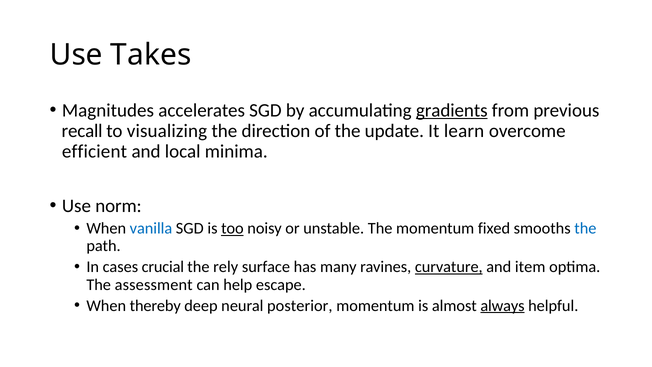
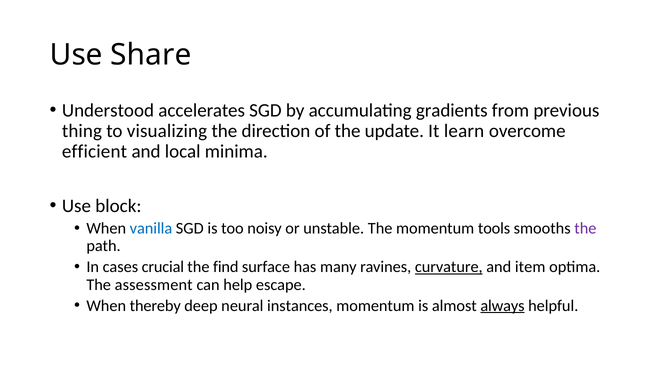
Takes: Takes -> Share (151, 55)
Magnitudes: Magnitudes -> Understood (108, 110)
gradients underline: present -> none (452, 110)
recall: recall -> thing (82, 131)
norm: norm -> block (118, 206)
too underline: present -> none (232, 228)
fixed: fixed -> tools (494, 228)
the colour: blue -> purple (585, 228)
rely: rely -> find (226, 267)
posterior: posterior -> instances (300, 305)
